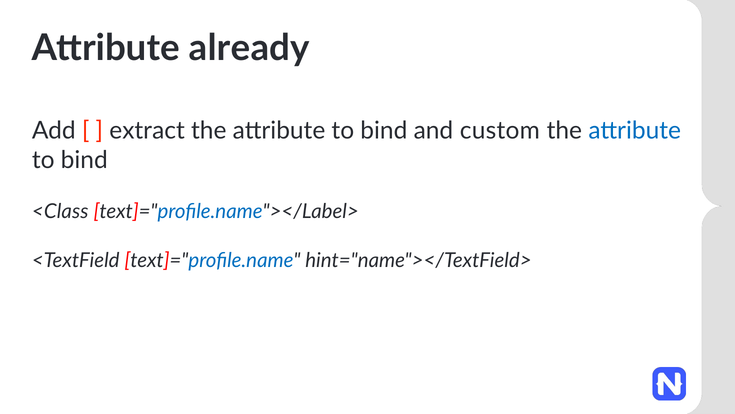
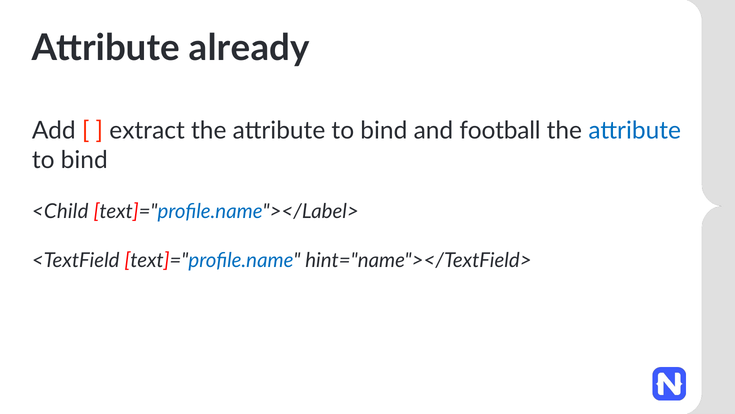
custom: custom -> football (500, 130)
<Class: <Class -> <Child (60, 211)
